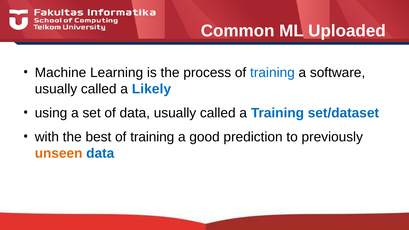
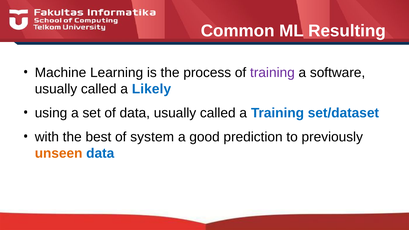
Uploaded: Uploaded -> Resulting (347, 31)
training colour: blue -> purple (272, 73)
training: training -> system (152, 137)
